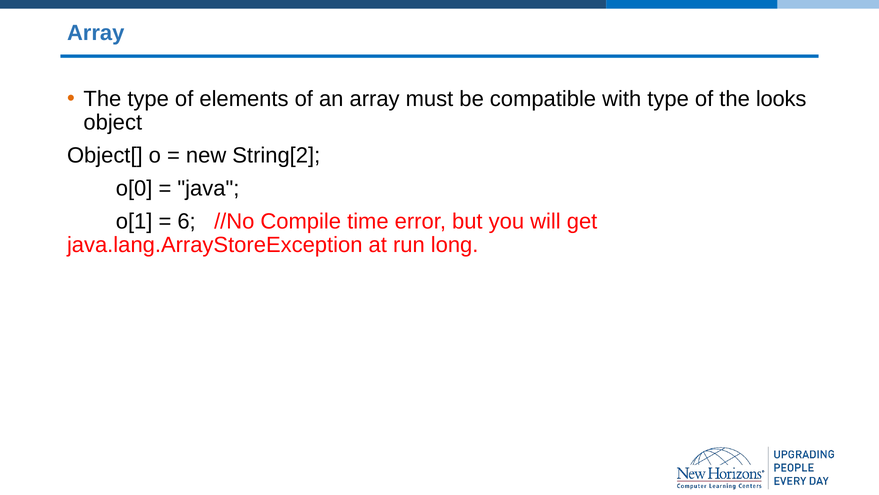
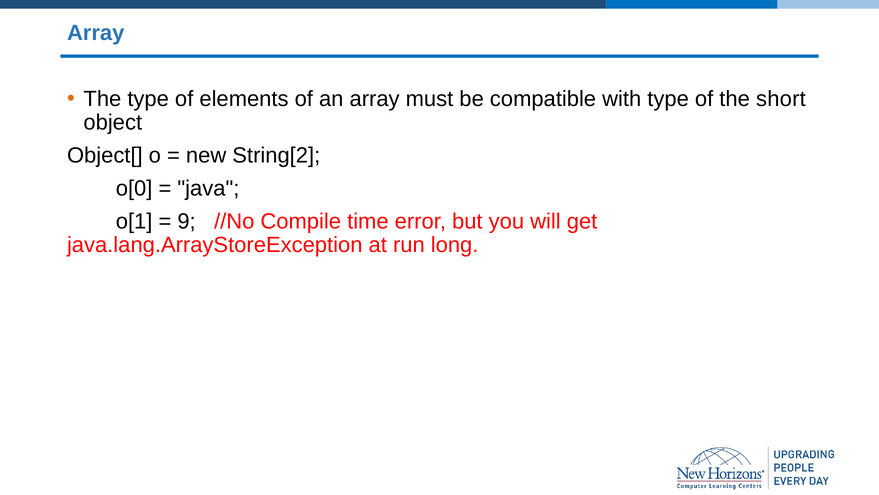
looks: looks -> short (781, 99)
6: 6 -> 9 (187, 221)
